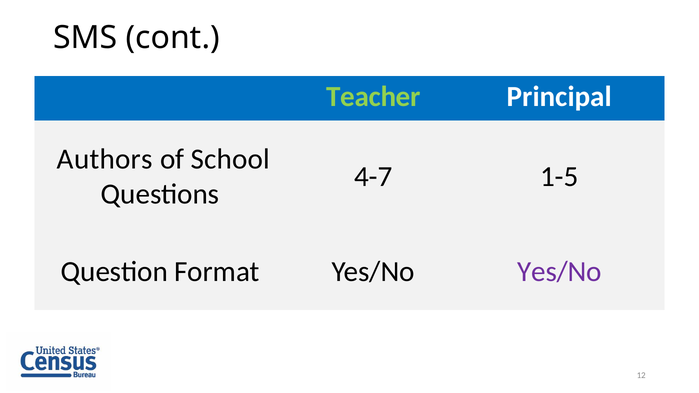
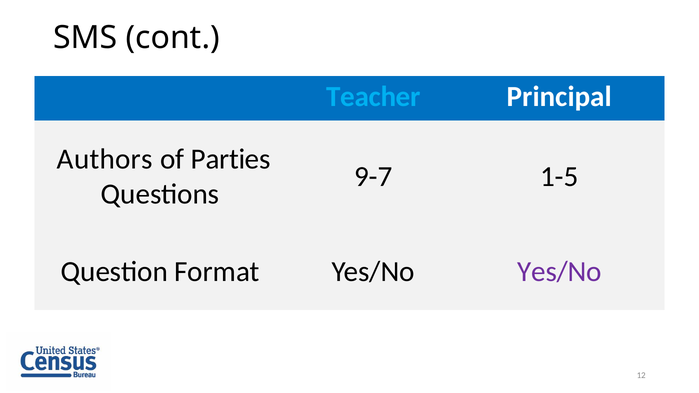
Teacher colour: light green -> light blue (373, 97)
School: School -> Parties (231, 159)
4-7: 4-7 -> 9-7 (373, 177)
